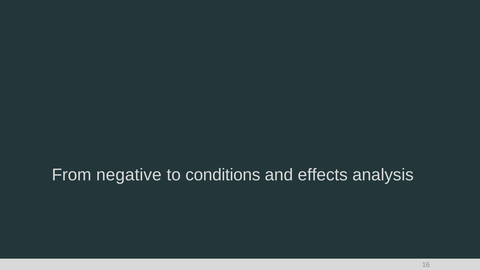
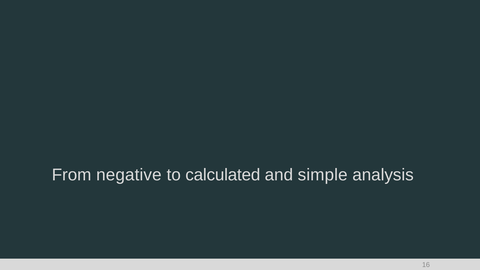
conditions: conditions -> calculated (223, 175)
effects: effects -> simple (323, 175)
